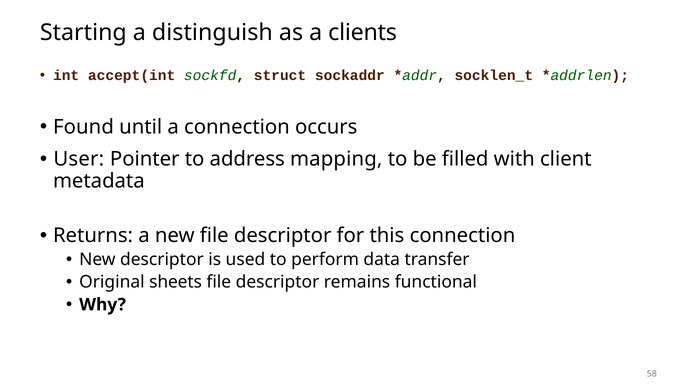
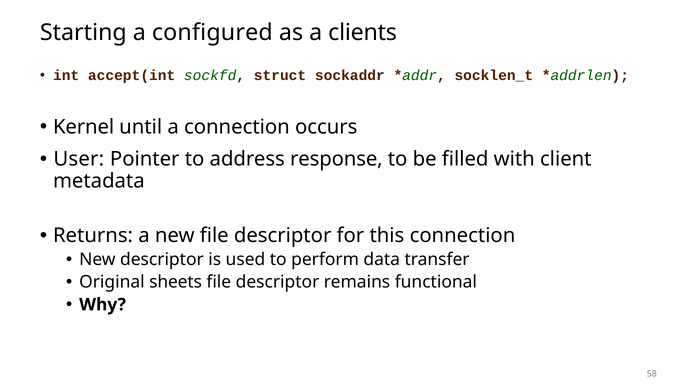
distinguish: distinguish -> configured (212, 33)
Found: Found -> Kernel (84, 127)
mapping: mapping -> response (336, 159)
